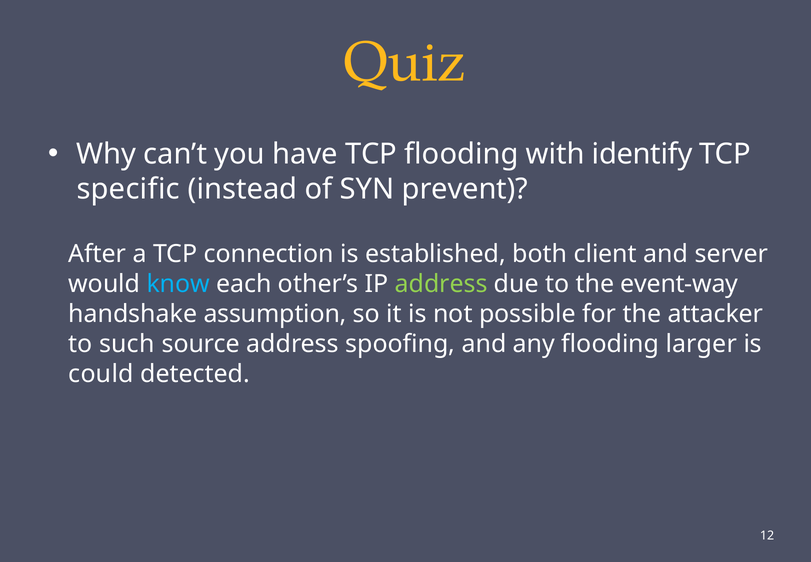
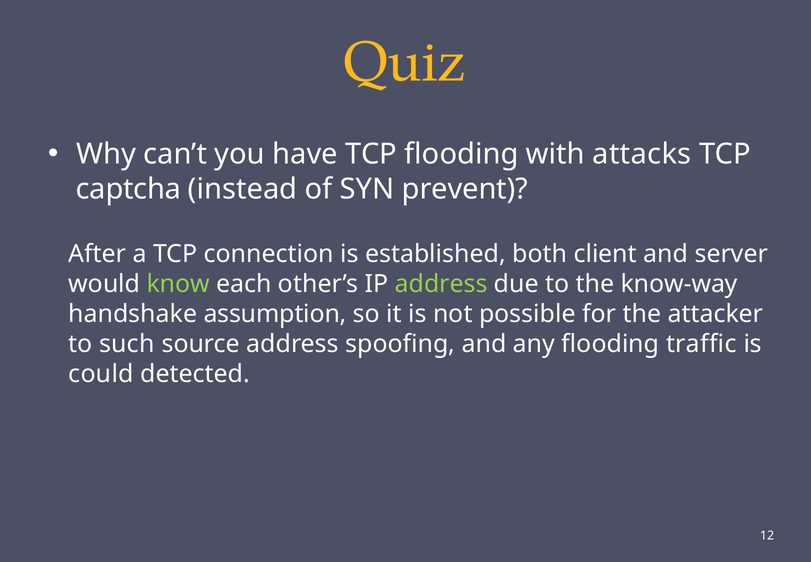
identify: identify -> attacks (642, 154)
specific: specific -> captcha (128, 189)
know colour: light blue -> light green (178, 284)
event-way: event-way -> know-way (679, 284)
larger: larger -> traffic (701, 344)
